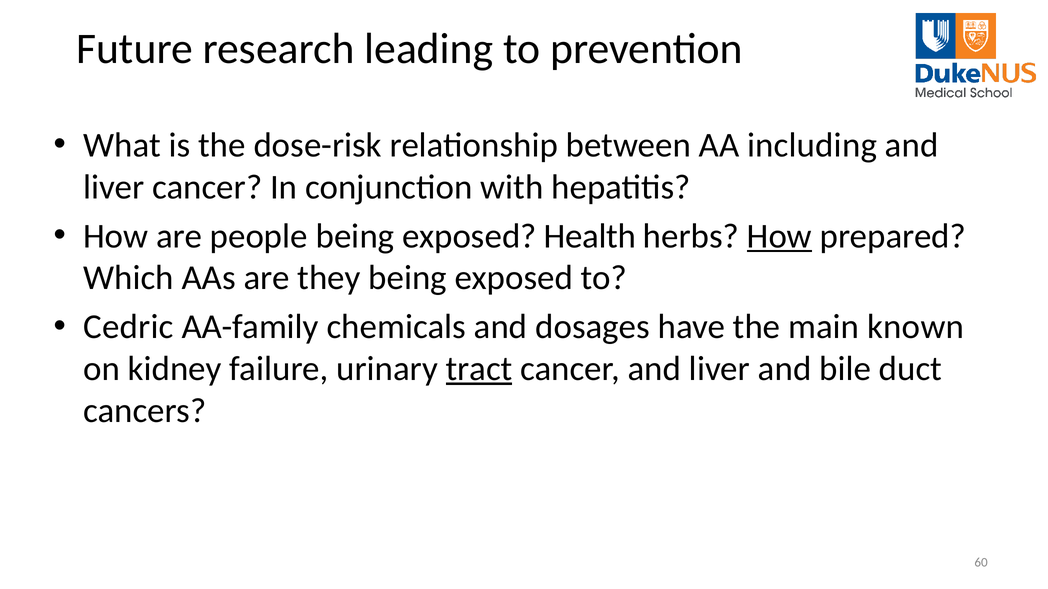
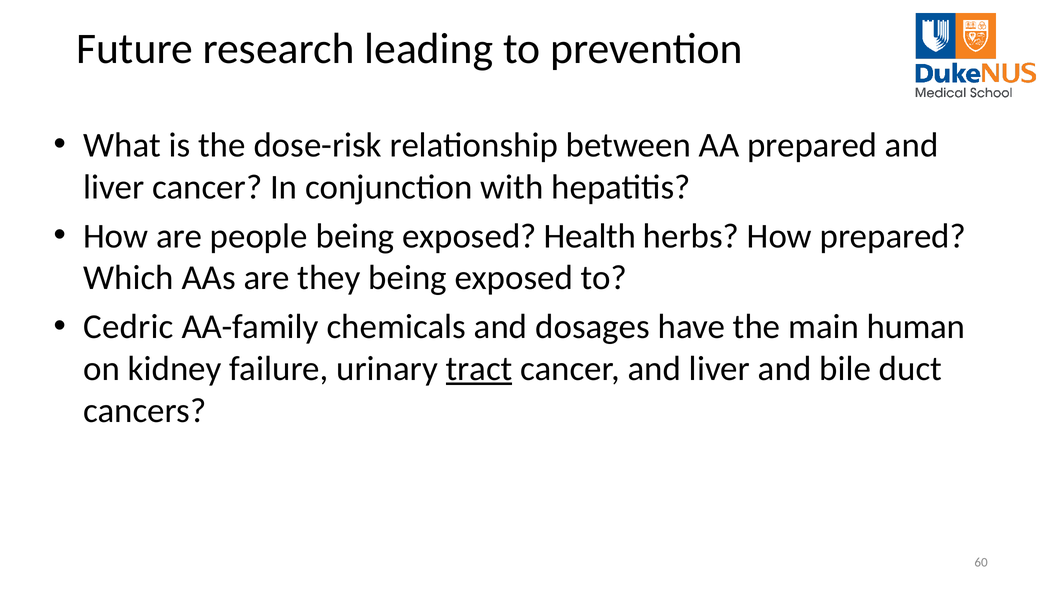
AA including: including -> prepared (812, 145)
How underline: present -> none (779, 236)
known: known -> human (916, 327)
